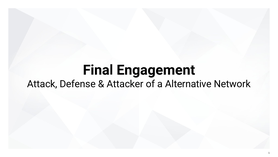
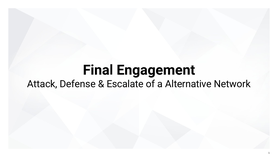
Attacker: Attacker -> Escalate (125, 84)
